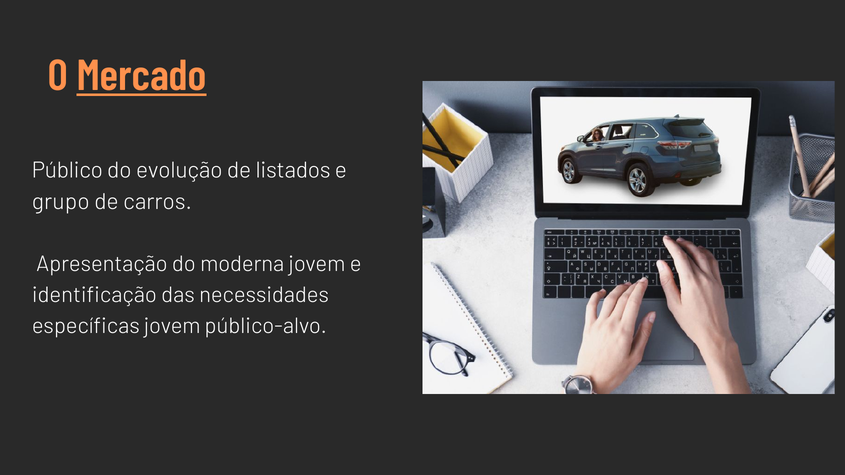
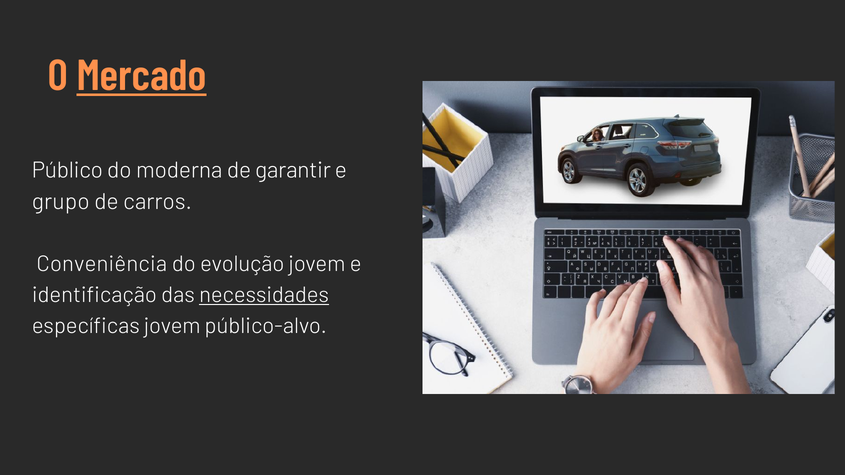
evolução: evolução -> moderna (179, 170)
listados: listados -> garantir (293, 170)
Apresentação: Apresentação -> Conveniência (102, 264)
moderna: moderna -> evolução (242, 264)
necessidades underline: none -> present (264, 295)
